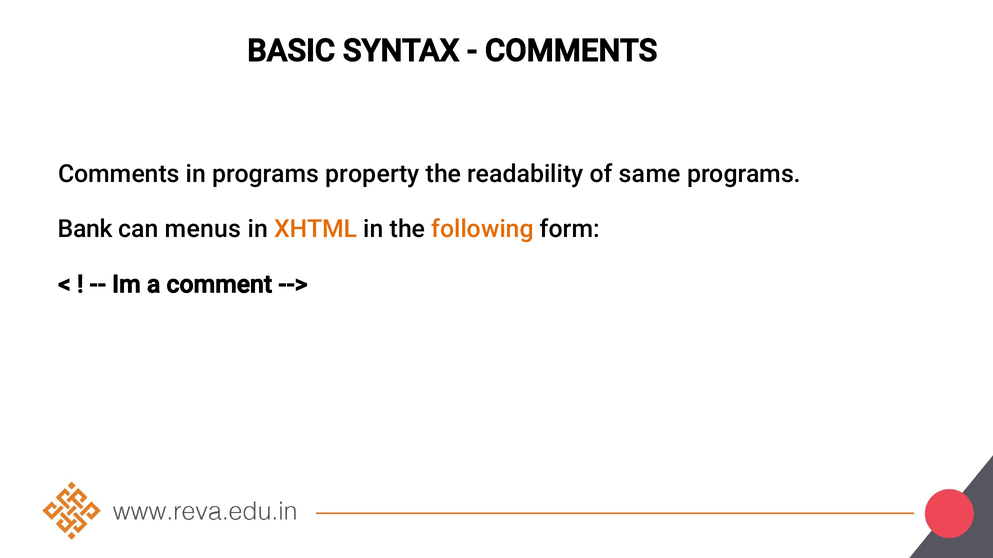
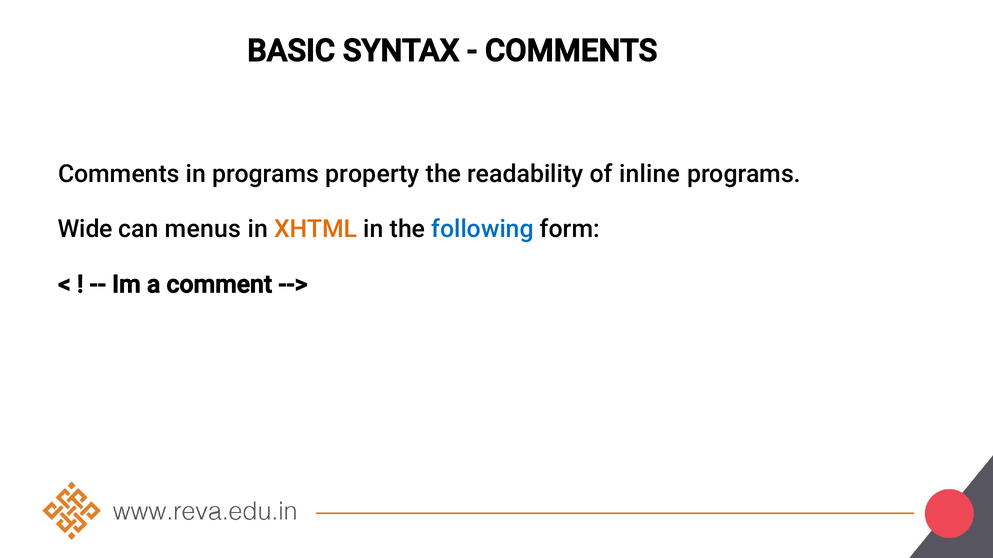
same: same -> inline (650, 174)
Bank: Bank -> Wide (85, 230)
following colour: orange -> blue (483, 230)
